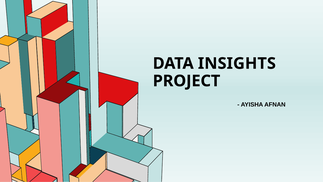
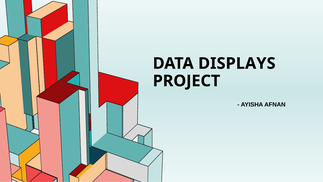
INSIGHTS: INSIGHTS -> DISPLAYS (237, 63)
